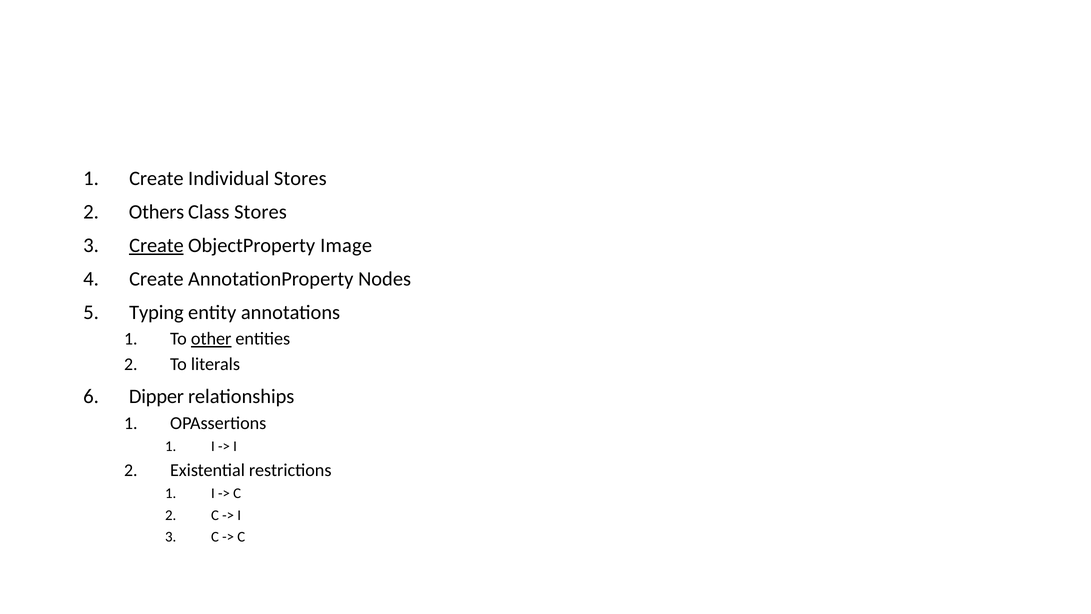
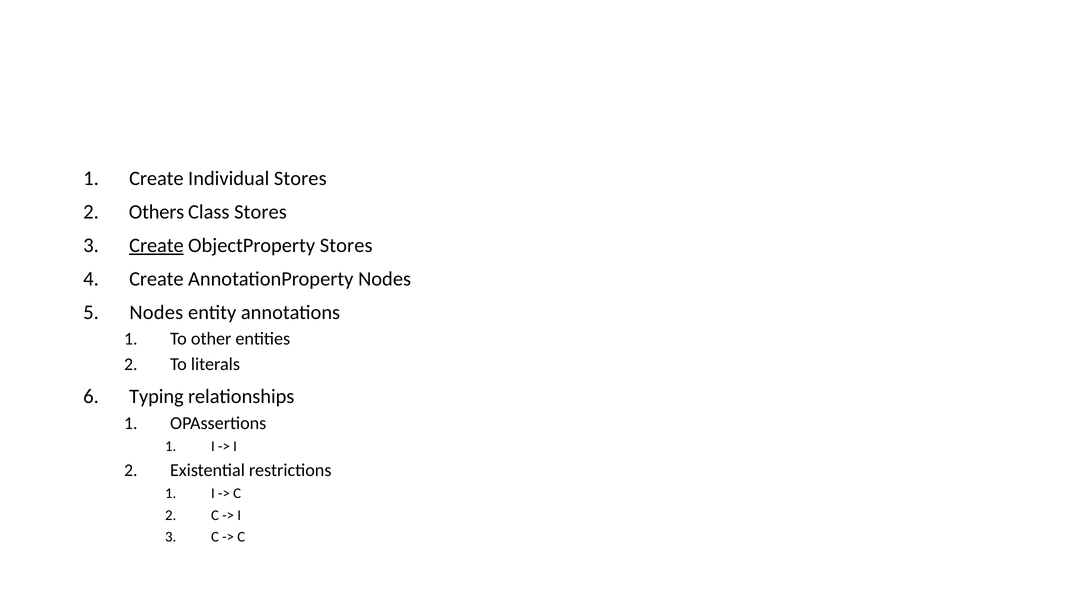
ObjectProperty Image: Image -> Stores (346, 245)
Typing: Typing -> Nodes (156, 312)
other underline: present -> none (211, 339)
Dipper: Dipper -> Typing (156, 396)
